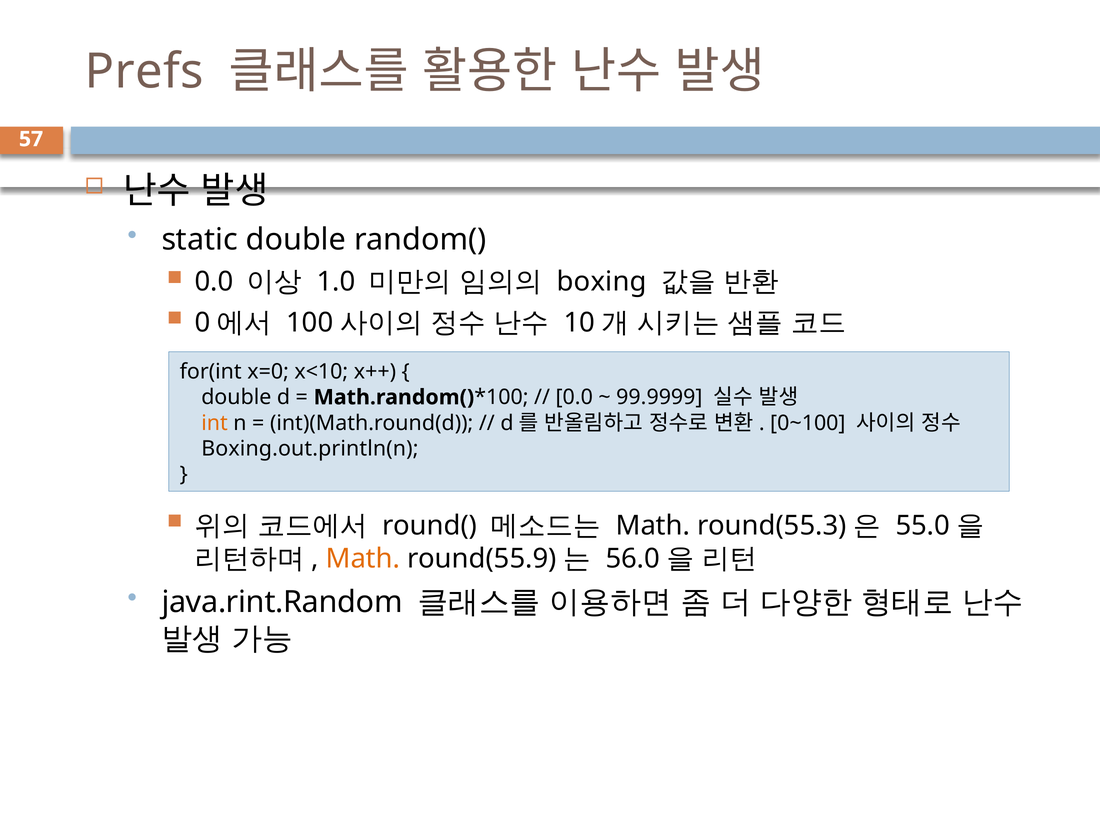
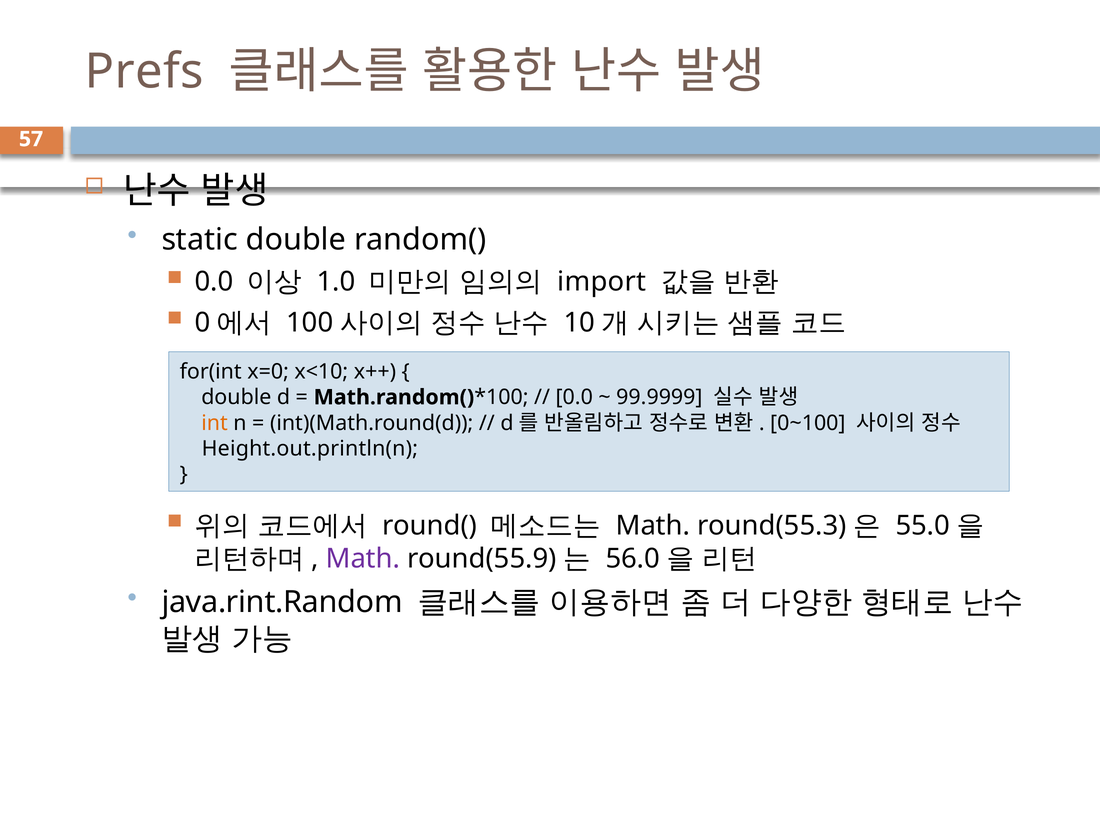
boxing: boxing -> import (602, 282)
Boxing.out.println(n: Boxing.out.println(n -> Height.out.println(n (310, 449)
Math colour: orange -> purple (363, 559)
